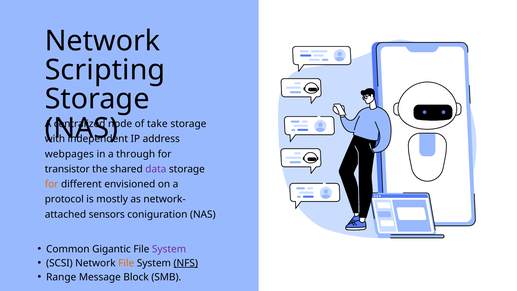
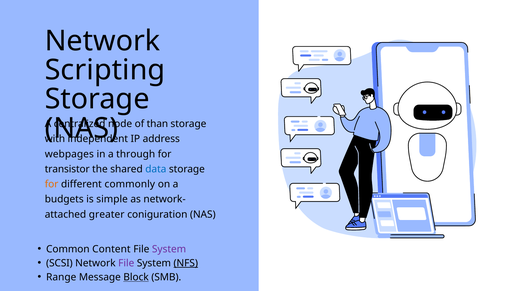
take: take -> than (157, 124)
data colour: purple -> blue (156, 169)
envisioned: envisioned -> commonly (130, 184)
protocol: protocol -> budgets (64, 199)
mostly: mostly -> simple (112, 199)
sensors: sensors -> greater (107, 214)
Gigantic: Gigantic -> Content (111, 249)
File colour: orange -> purple (126, 263)
Block underline: none -> present (136, 277)
